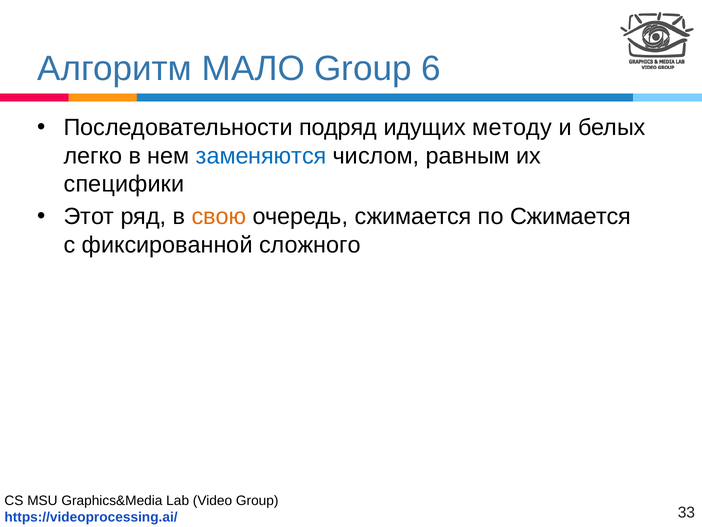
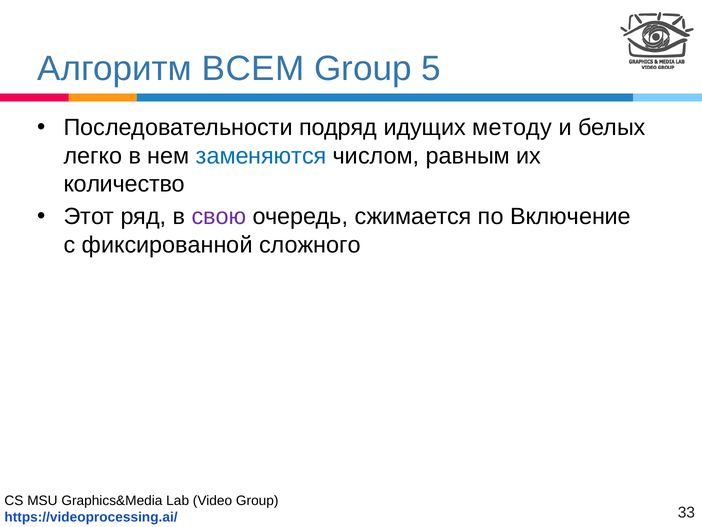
МАЛО: МАЛО -> ВСЕМ (253, 69)
6: 6 -> 5 (431, 69)
специфики: специфики -> количество (124, 184)
свою colour: orange -> purple (219, 217)
по Сжимается: Сжимается -> Включение (571, 217)
